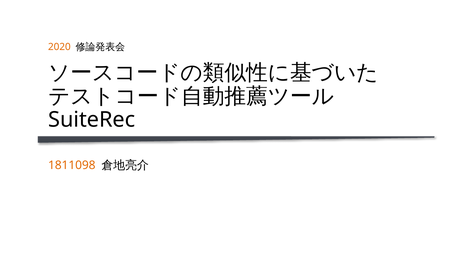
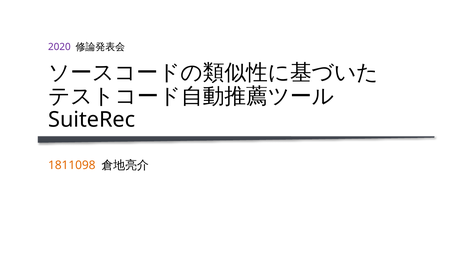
2020 colour: orange -> purple (59, 47)
